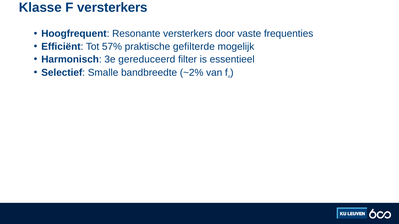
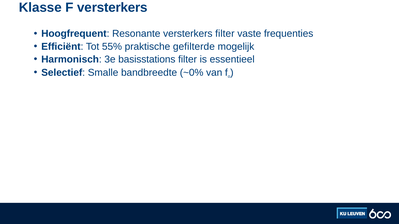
versterkers door: door -> filter (225, 34)
57%: 57% -> 55% (112, 47)
gereduceerd: gereduceerd -> basisstations (147, 59)
~2%: ~2% -> ~0% (192, 73)
